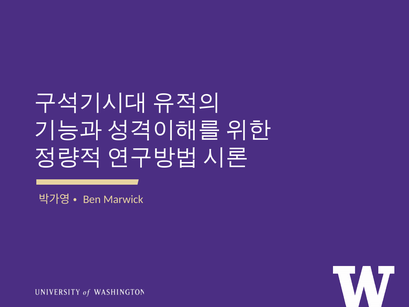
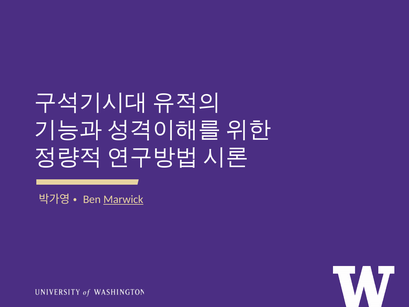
Marwick underline: none -> present (123, 199)
